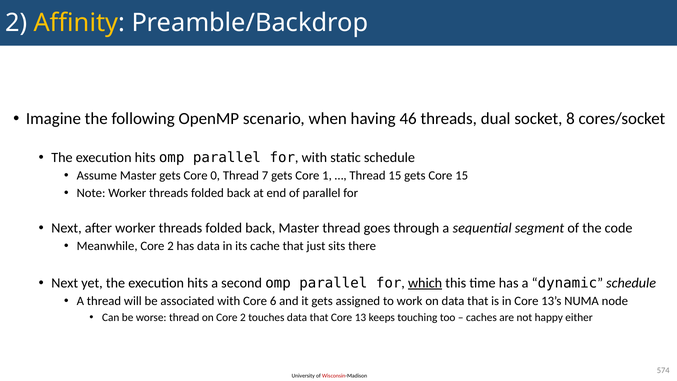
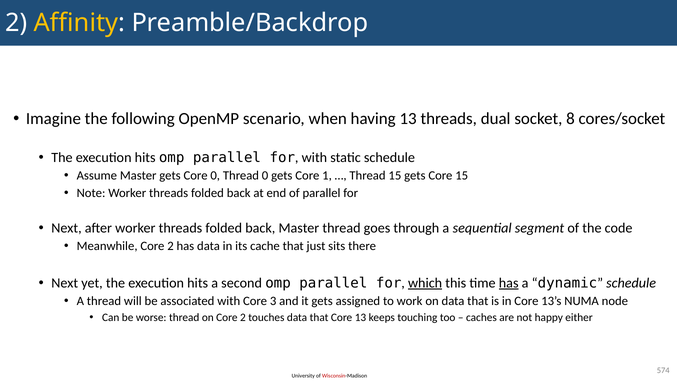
having 46: 46 -> 13 (408, 119)
Thread 7: 7 -> 0 (265, 176)
has underline: none -> present (509, 283)
6: 6 -> 3 (273, 301)
